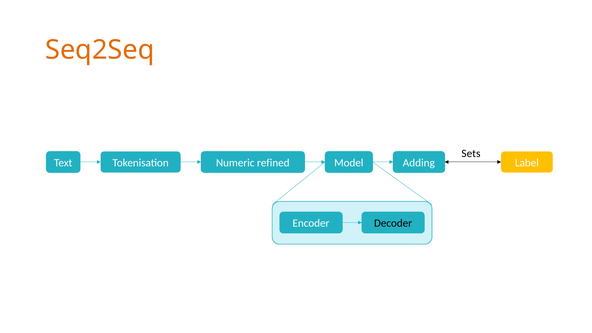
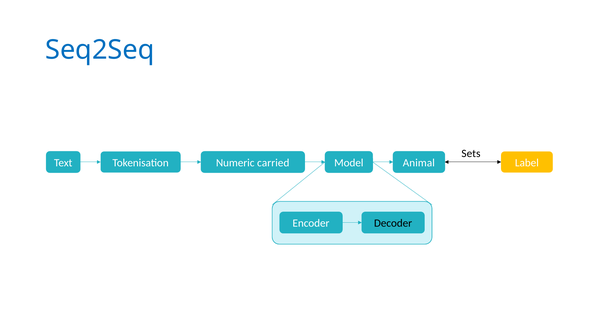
Seq2Seq colour: orange -> blue (100, 50)
refined: refined -> carried (273, 163)
Adding: Adding -> Animal (419, 163)
